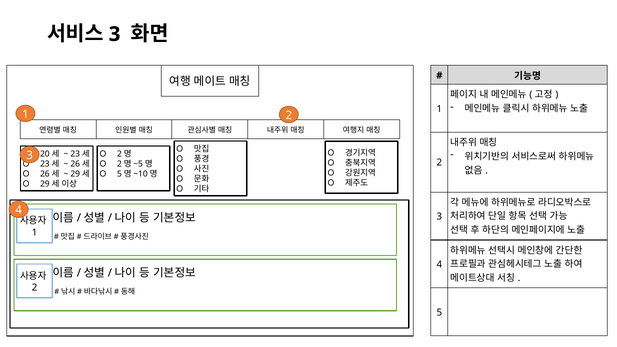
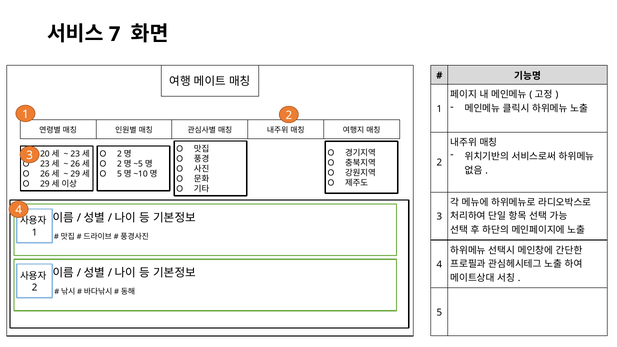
3: 3 -> 7 (115, 34)
